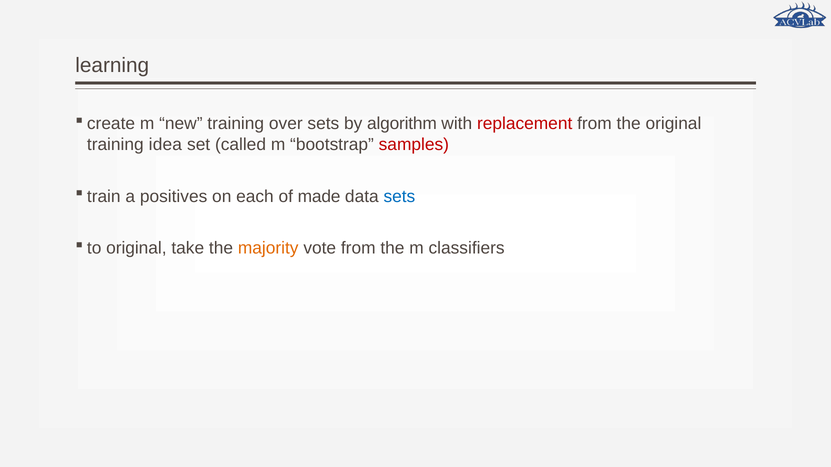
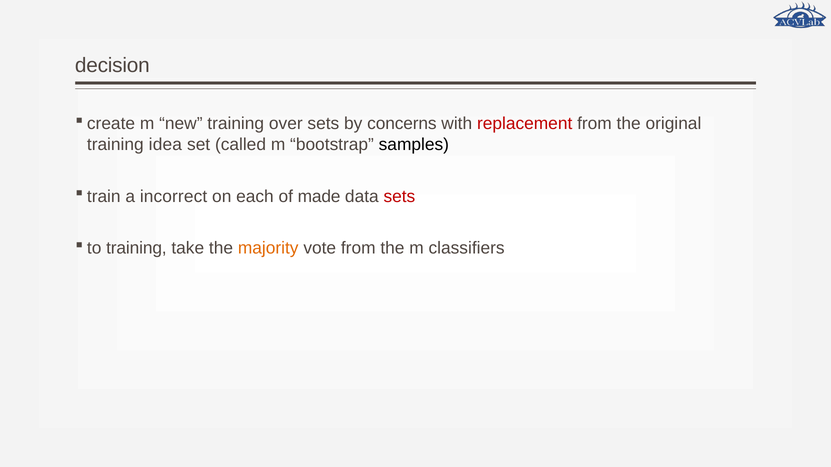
learning: learning -> decision (112, 66)
algorithm: algorithm -> concerns (402, 124)
samples colour: red -> black (414, 145)
positives: positives -> incorrect (174, 197)
sets colour: blue -> red (399, 197)
original: original -> training (136, 249)
